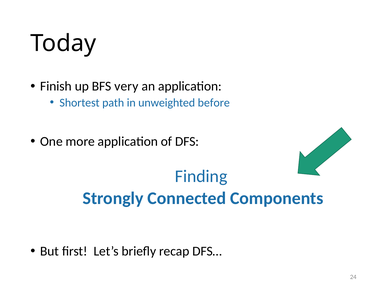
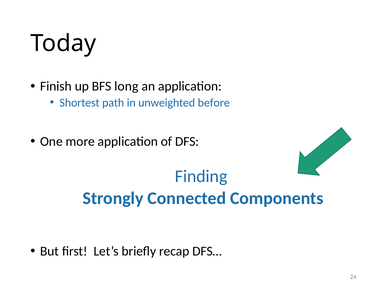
very: very -> long (126, 86)
